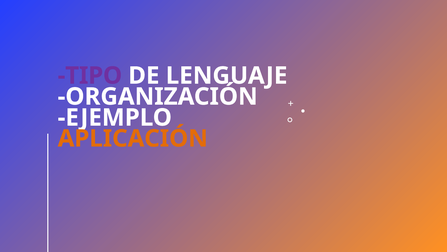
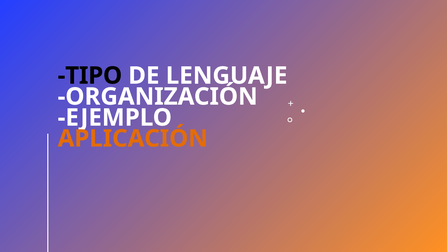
TIPO colour: purple -> black (90, 76)
